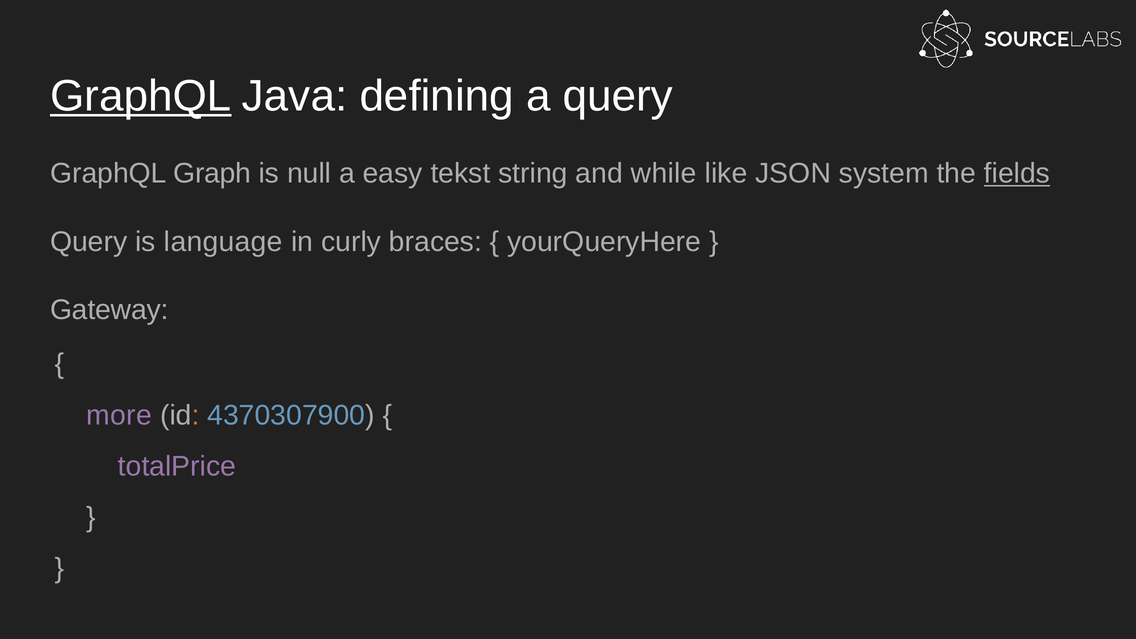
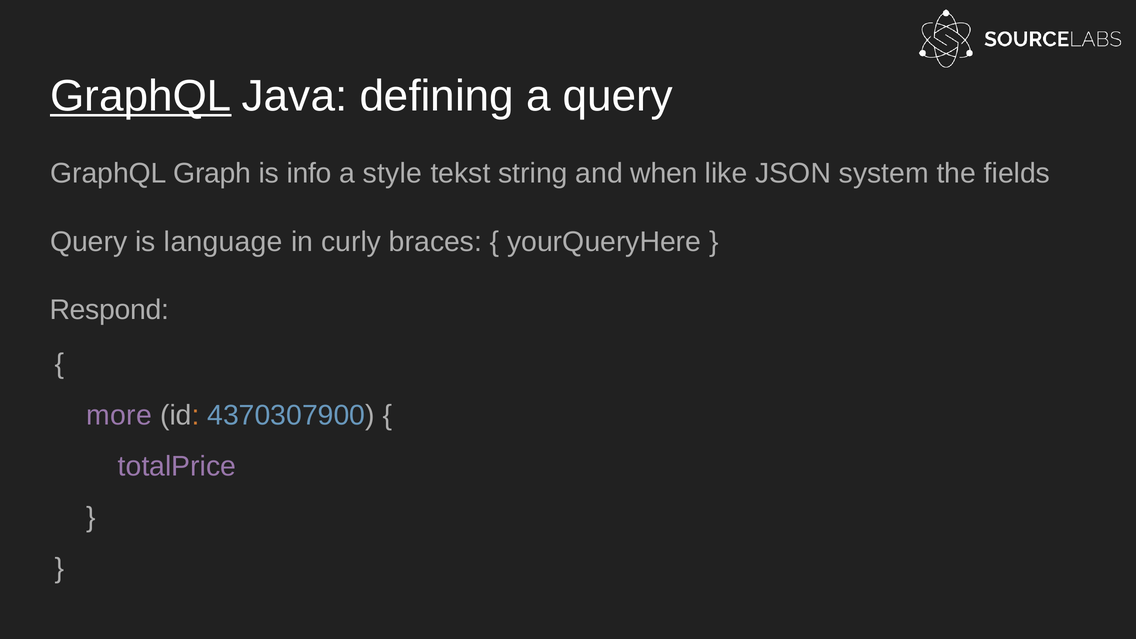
null: null -> info (309, 174)
easy: easy -> style (392, 174)
while: while -> when (664, 174)
fields underline: present -> none (1017, 174)
Gateway: Gateway -> Respond (109, 310)
